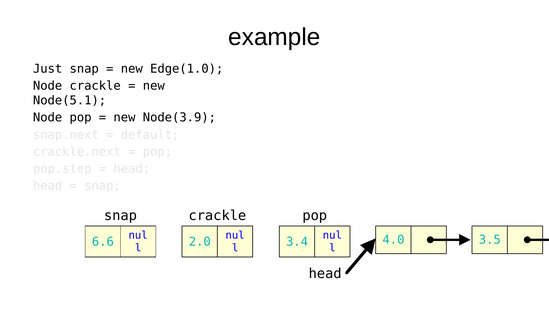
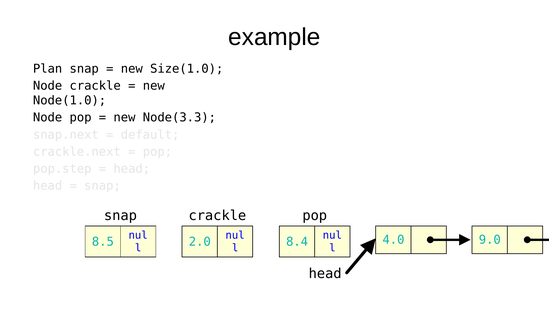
Just: Just -> Plan (48, 69)
Edge(1.0: Edge(1.0 -> Size(1.0 (187, 69)
Node(5.1: Node(5.1 -> Node(1.0 (70, 100)
Node(3.9: Node(3.9 -> Node(3.3 (179, 118)
3.5: 3.5 -> 9.0 (490, 240)
6.6: 6.6 -> 8.5 (103, 242)
3.4: 3.4 -> 8.4 (297, 242)
